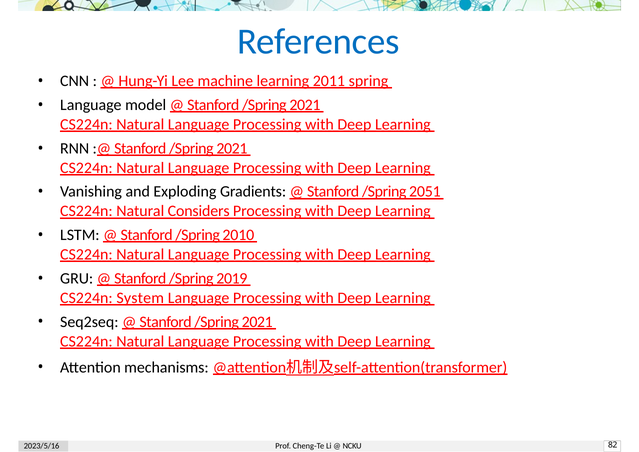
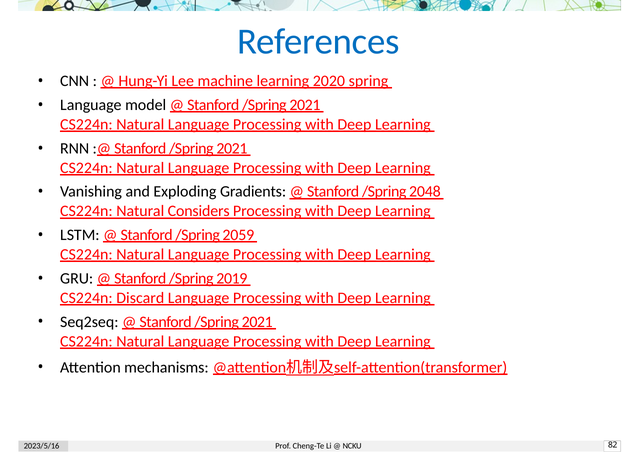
2011: 2011 -> 2020 (329, 81)
2051: 2051 -> 2048 (425, 192)
2010: 2010 -> 2059 (238, 235)
System: System -> Discard (140, 298)
